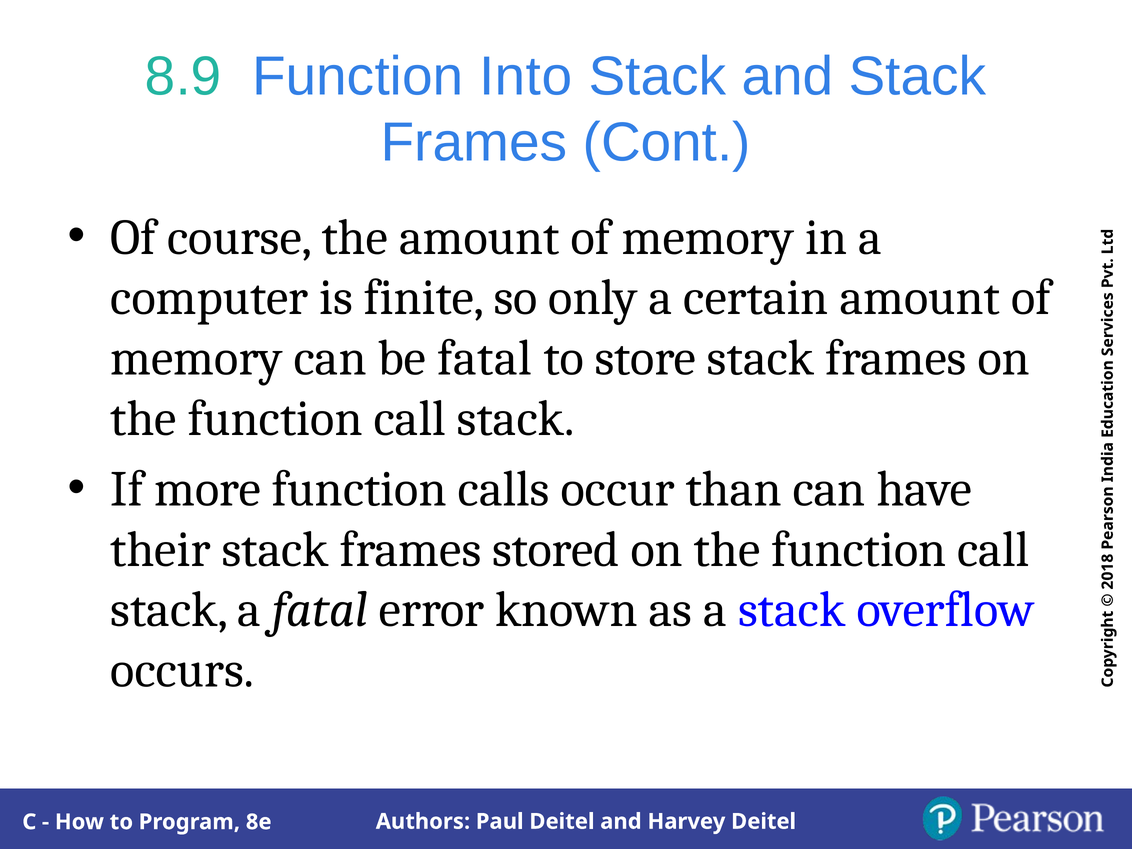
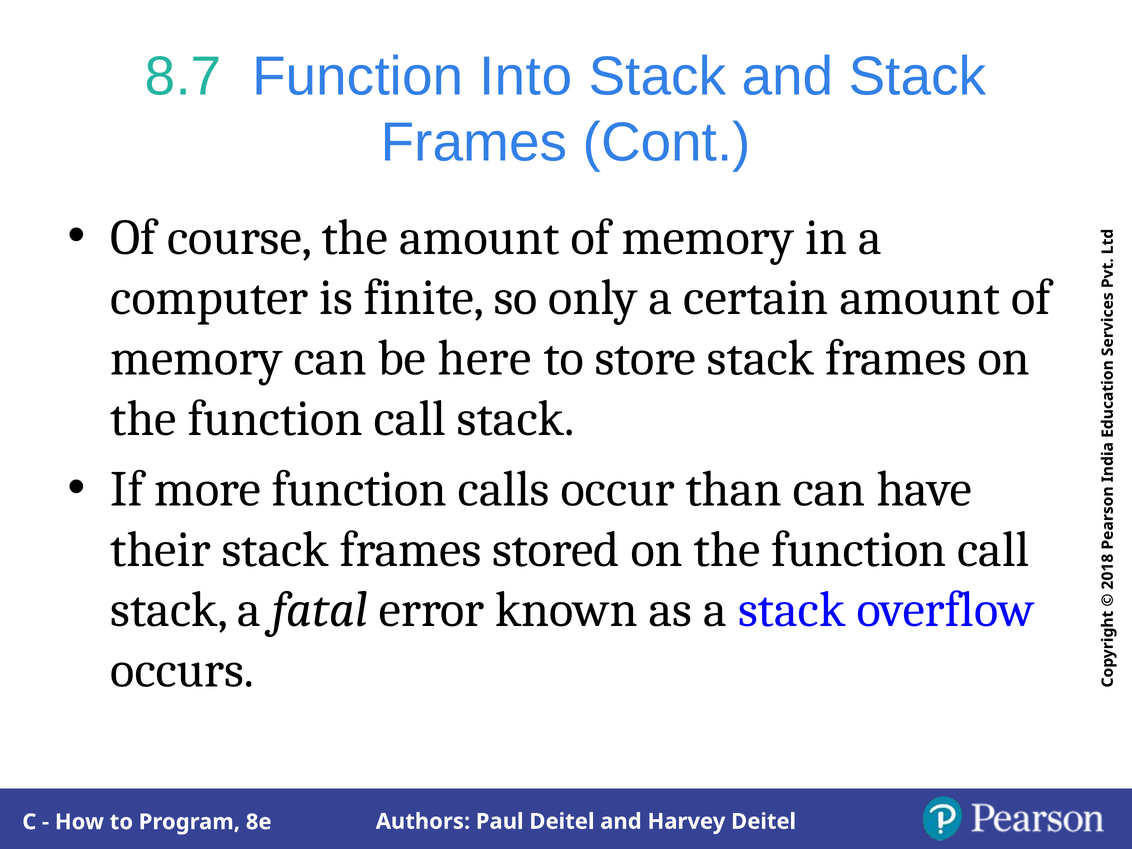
8.9: 8.9 -> 8.7 (183, 76)
be fatal: fatal -> here (485, 358)
